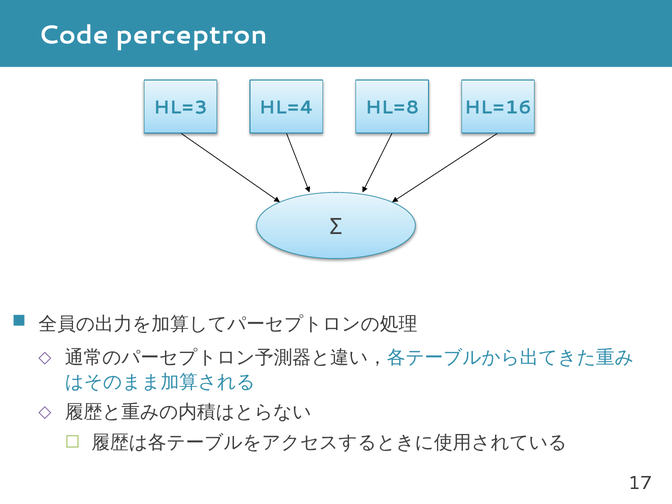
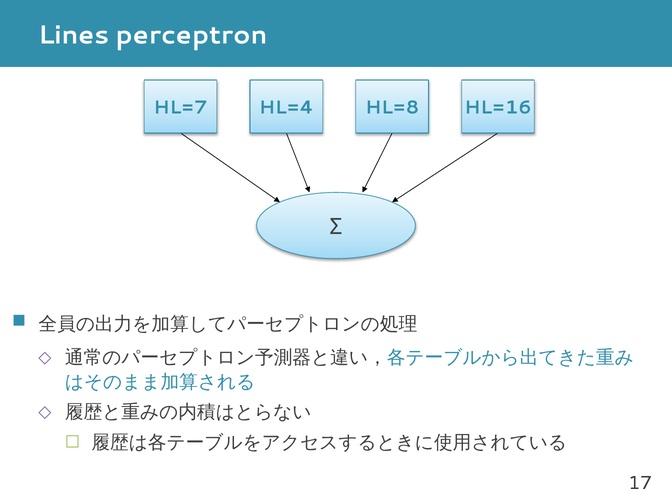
Code: Code -> Lines (74, 35)
HL=3: HL=3 -> HL=7 (180, 108)
